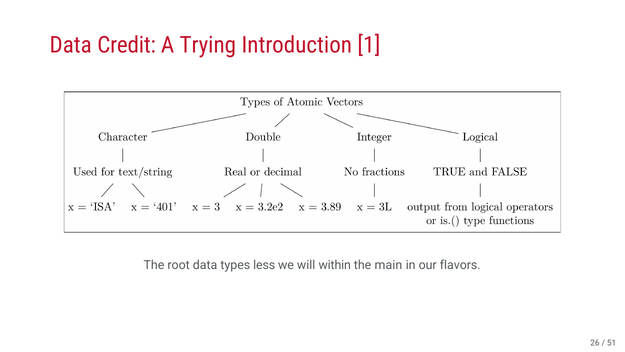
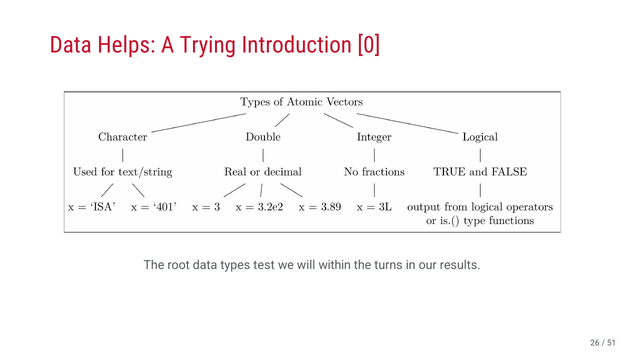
Credit: Credit -> Helps (126, 45)
1: 1 -> 0 (369, 45)
less: less -> test (264, 265)
main: main -> turns (388, 265)
flavors: flavors -> results (460, 265)
